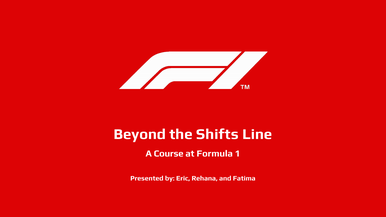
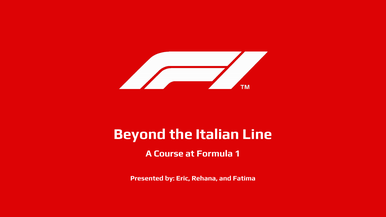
Shifts: Shifts -> Italian (218, 134)
